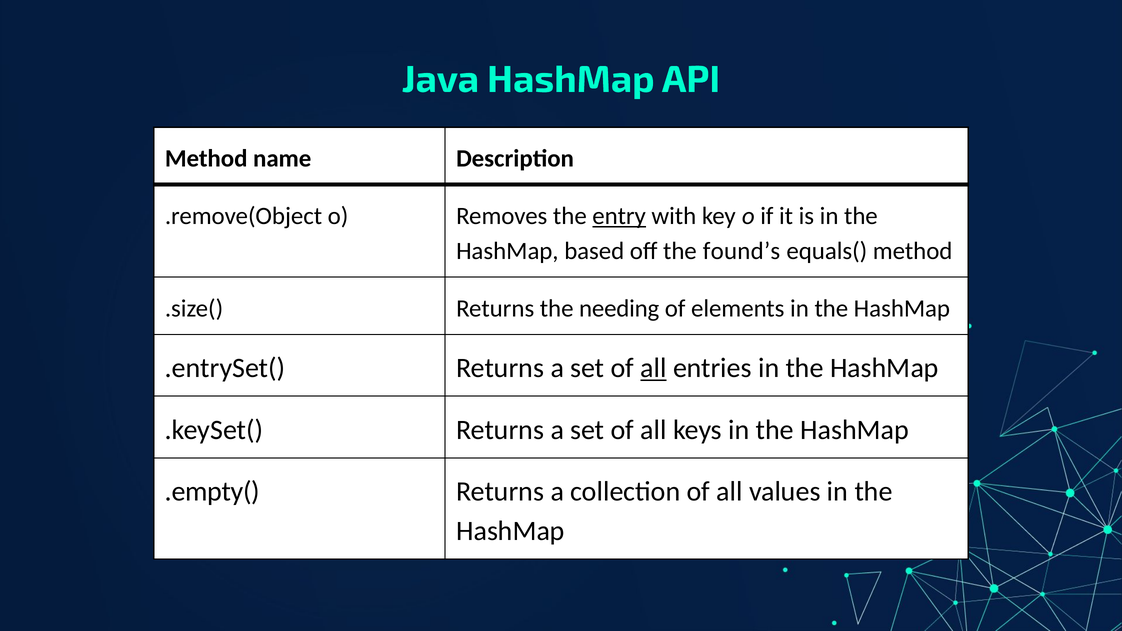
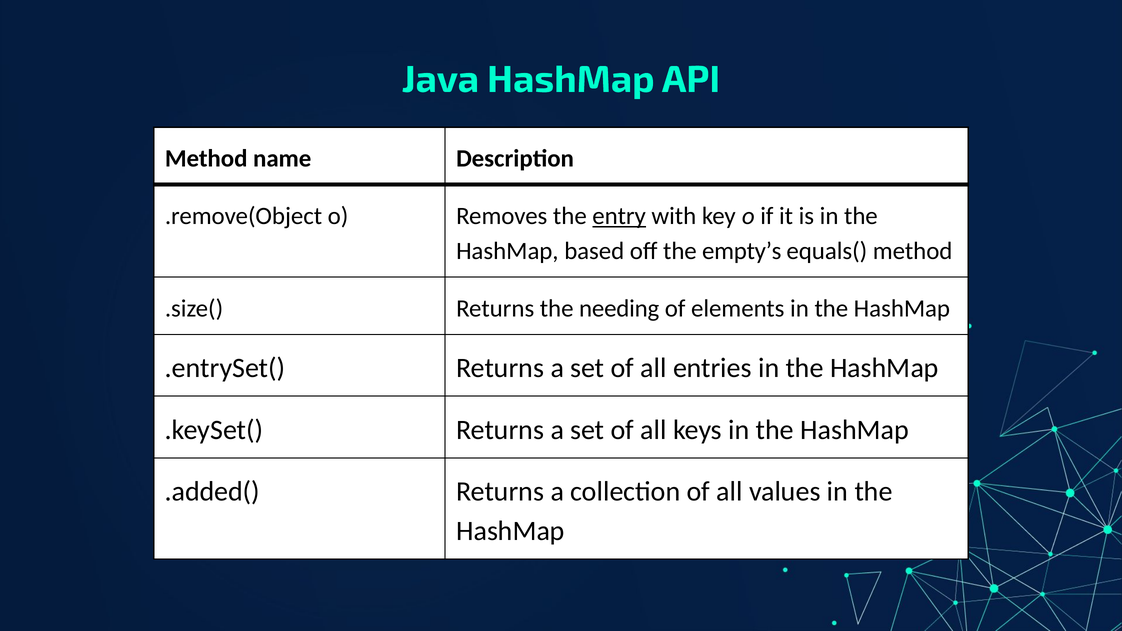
found’s: found’s -> empty’s (742, 251)
all underline: present -> none (653, 368)
.empty(: .empty( -> .added( (212, 492)
